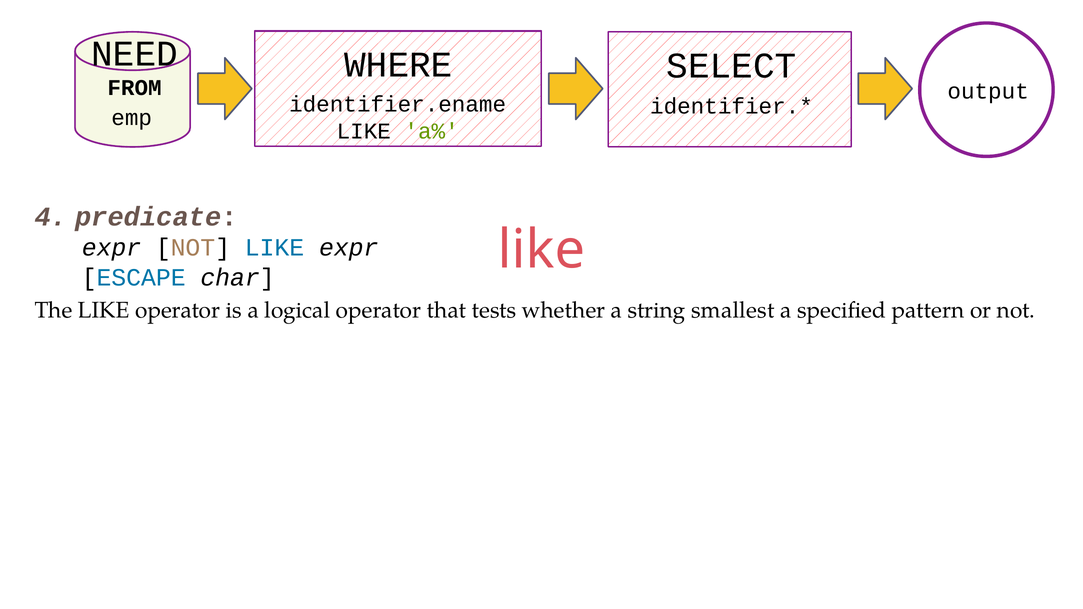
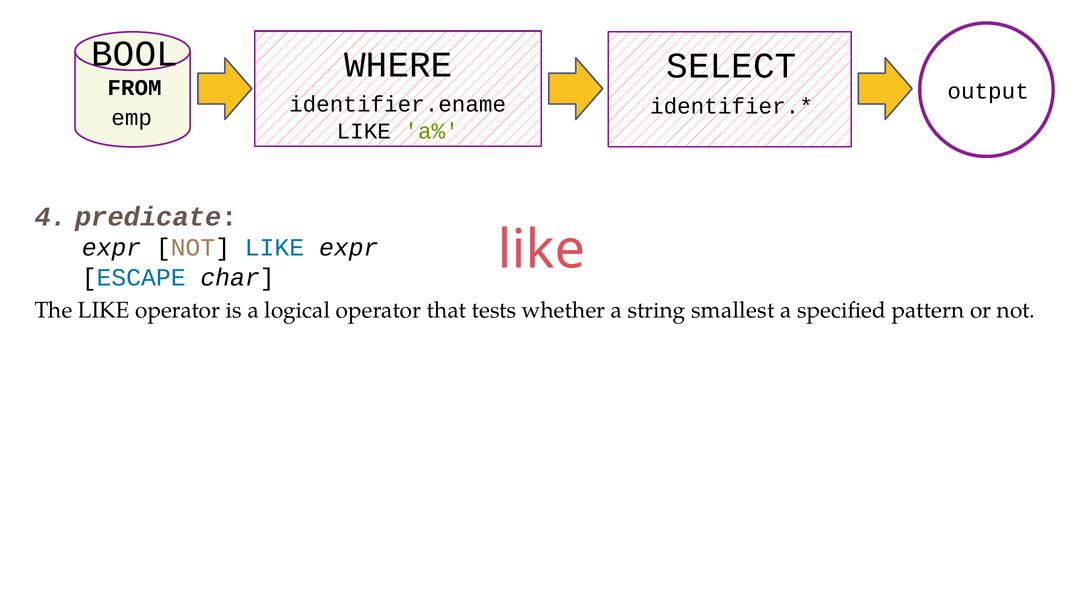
NEED: NEED -> BOOL (135, 54)
